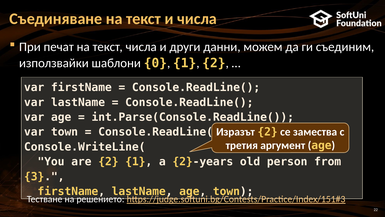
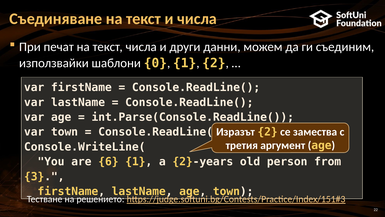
are 2: 2 -> 6 (108, 161)
